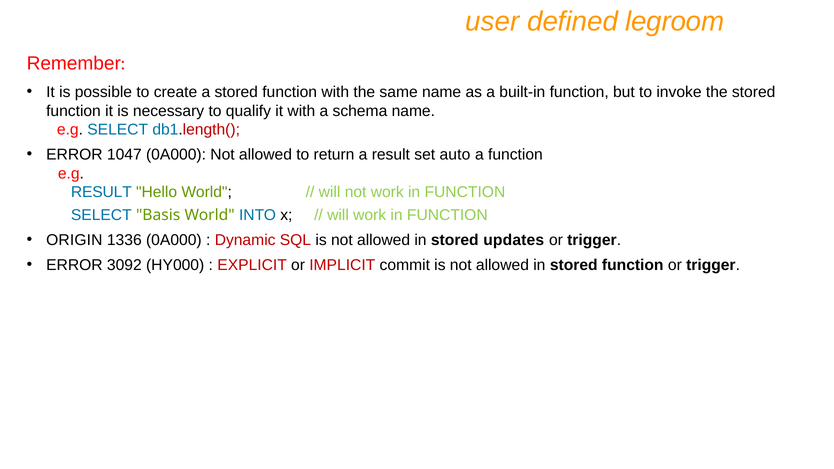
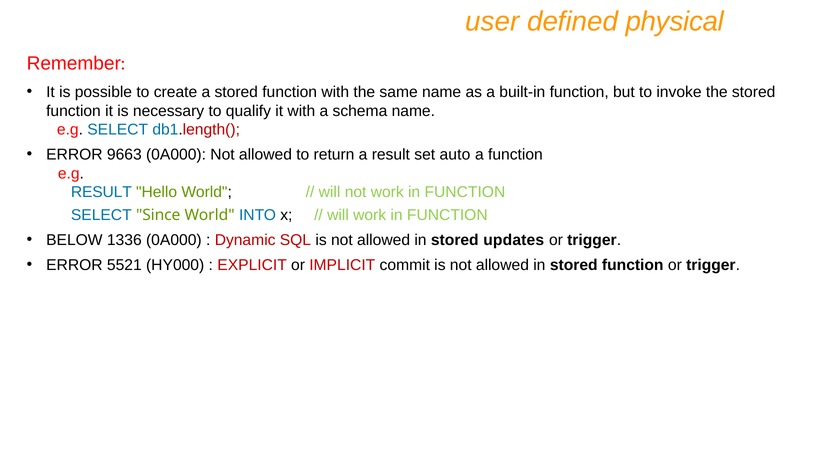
legroom: legroom -> physical (675, 22)
1047: 1047 -> 9663 (124, 155)
Basis: Basis -> Since (158, 215)
ORIGIN: ORIGIN -> BELOW (74, 240)
3092: 3092 -> 5521 (124, 265)
